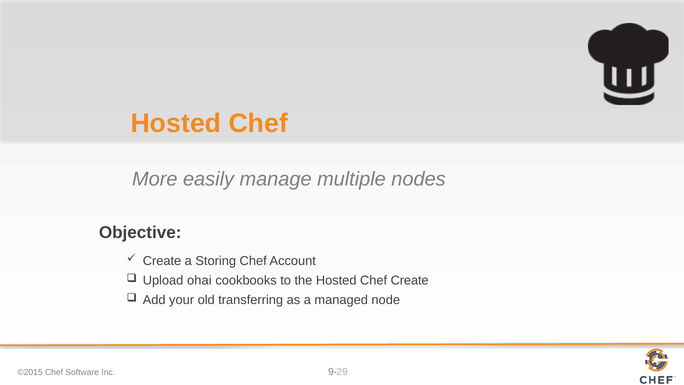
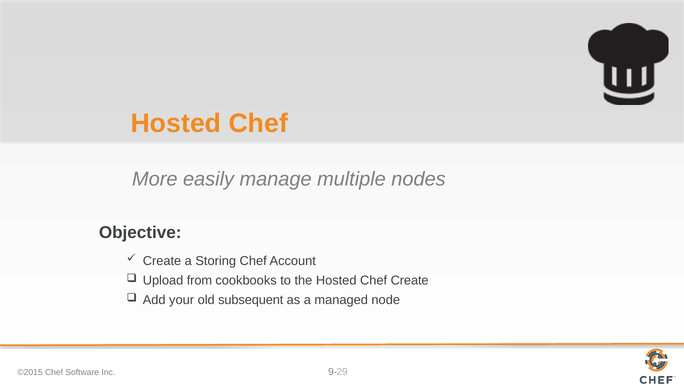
ohai: ohai -> from (199, 280)
transferring: transferring -> subsequent (251, 300)
